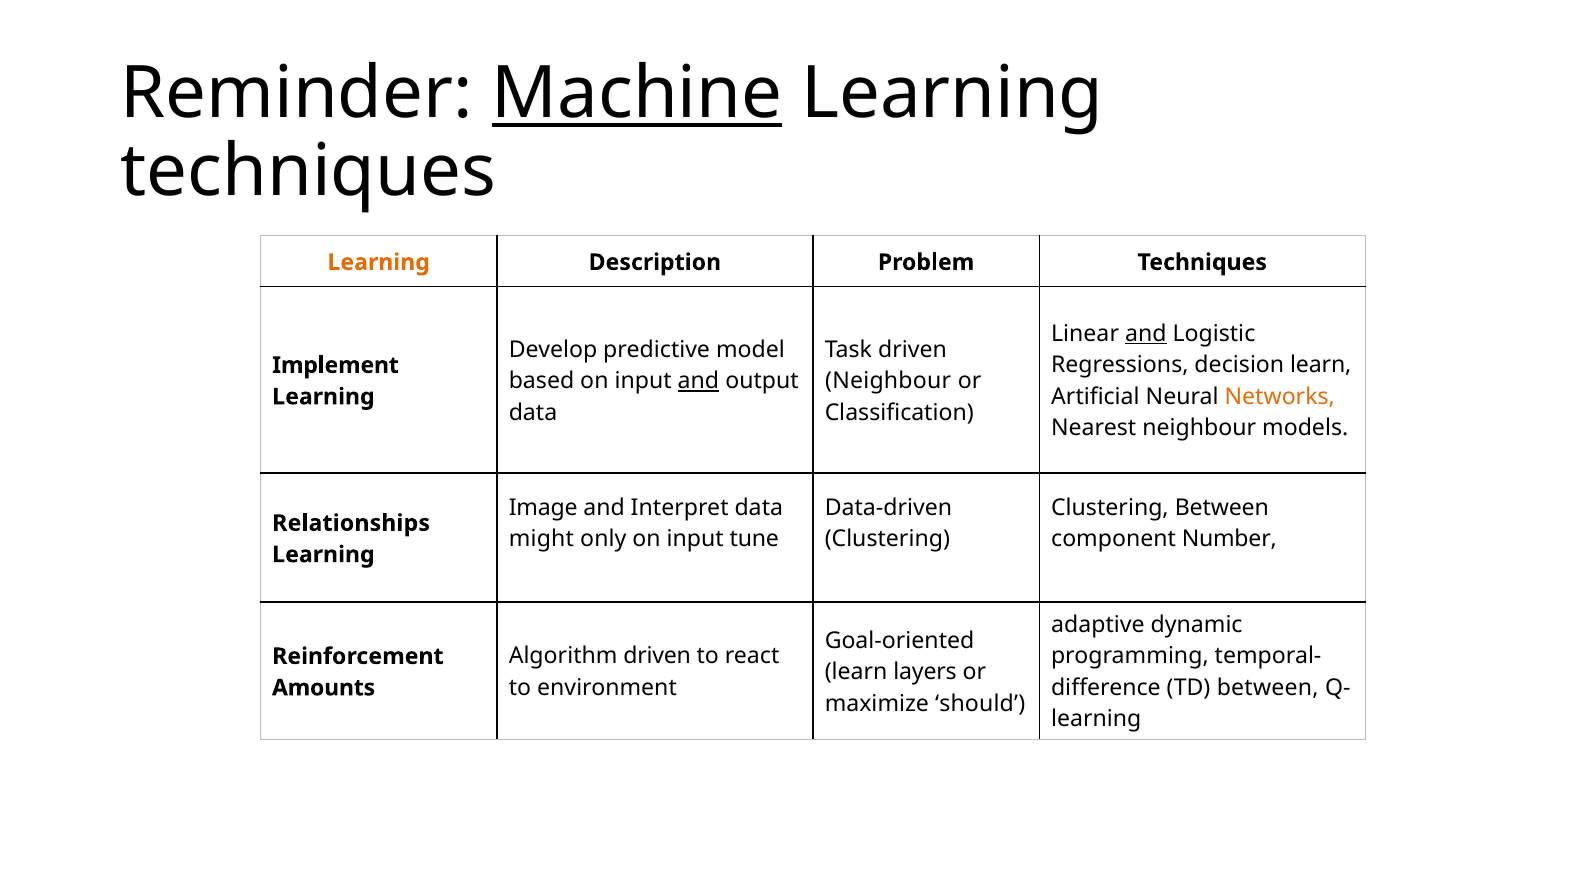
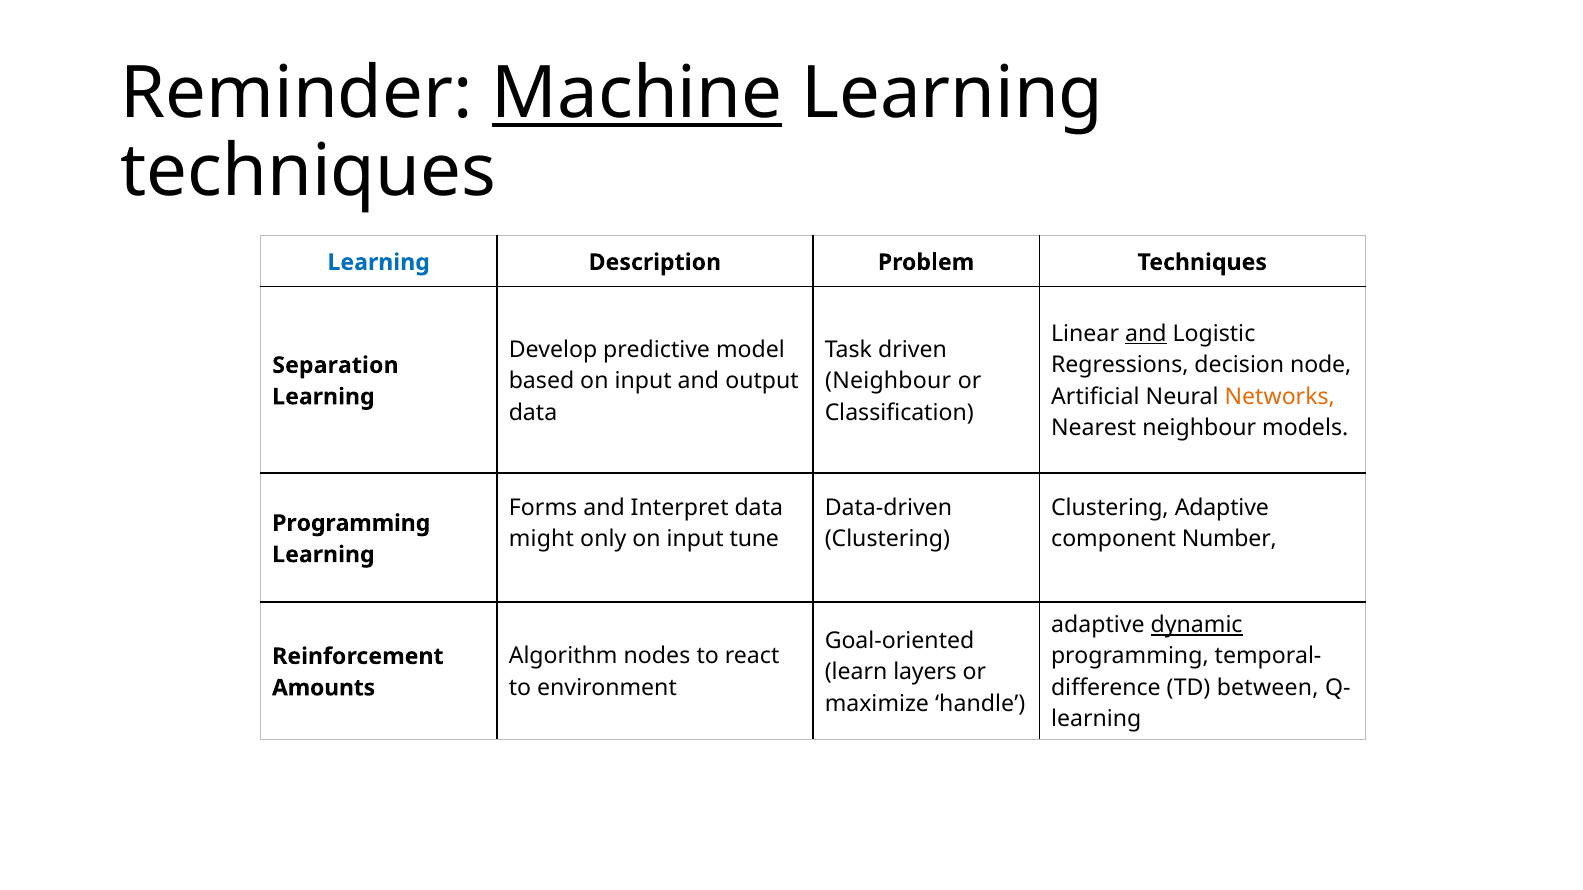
Learning colour: orange -> blue (379, 262)
decision learn: learn -> node (1321, 365)
Implement: Implement -> Separation (335, 365)
and underline: present -> none (698, 381)
Image: Image -> Forms (543, 508)
Clustering Between: Between -> Adaptive (1222, 508)
Relationships: Relationships -> Programming (351, 523)
dynamic underline: none -> present (1197, 625)
Algorithm driven: driven -> nodes (657, 657)
should: should -> handle (980, 704)
